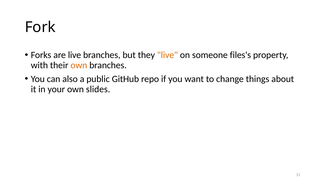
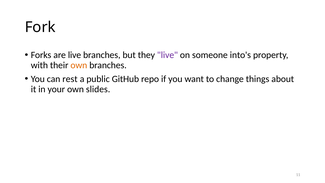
live colour: orange -> purple (167, 55)
files's: files's -> into's (240, 55)
also: also -> rest (70, 79)
